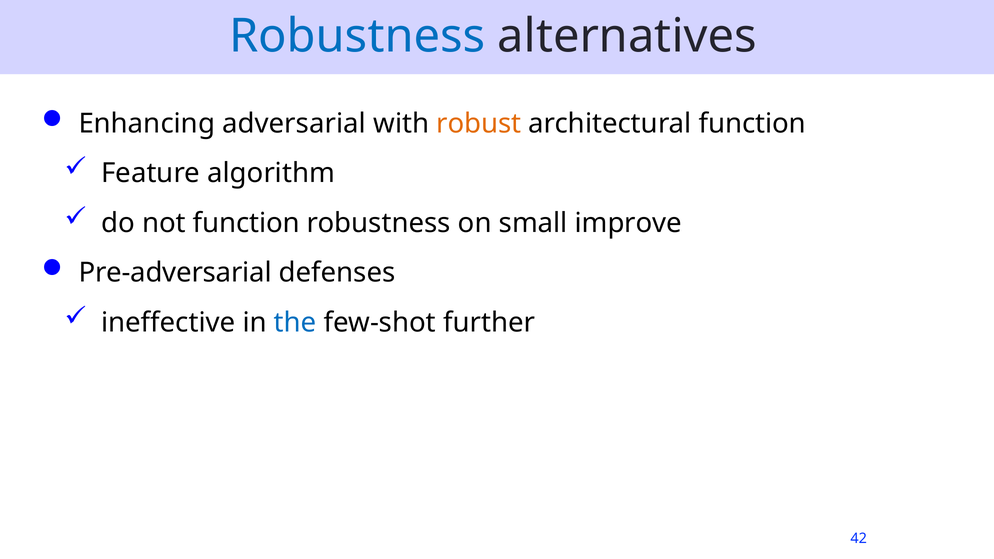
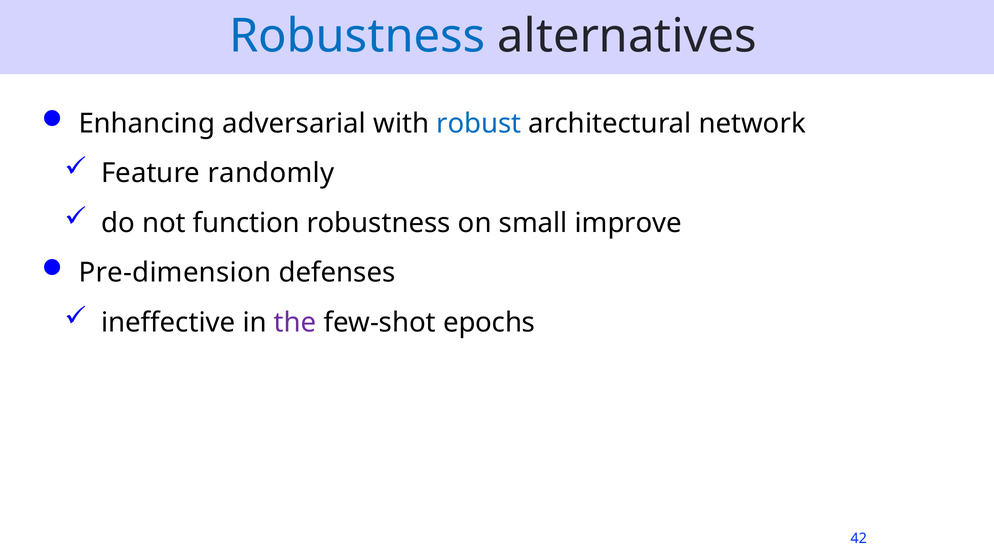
robust colour: orange -> blue (479, 124)
architectural function: function -> network (752, 124)
algorithm: algorithm -> randomly (271, 173)
Pre-adversarial: Pre-adversarial -> Pre-dimension (175, 273)
the colour: blue -> purple (295, 323)
further: further -> epochs (489, 323)
